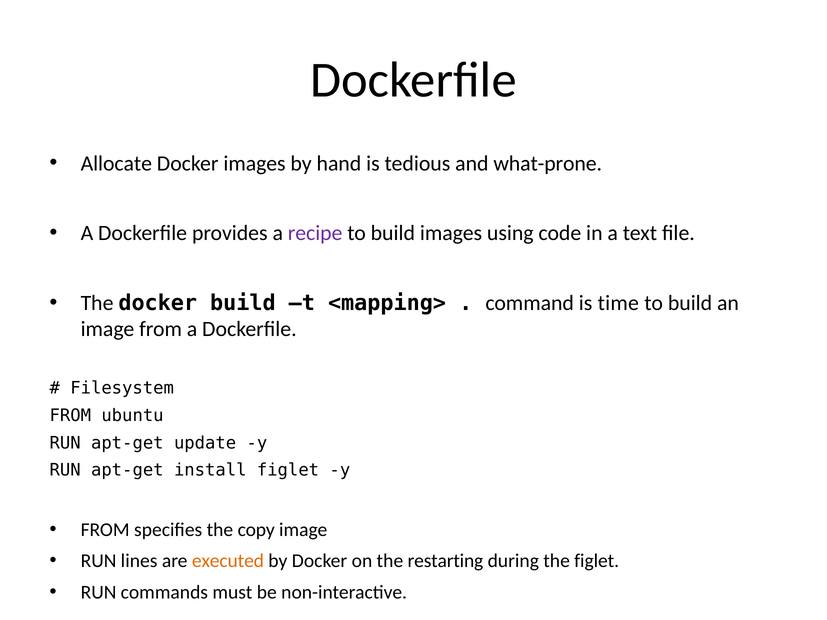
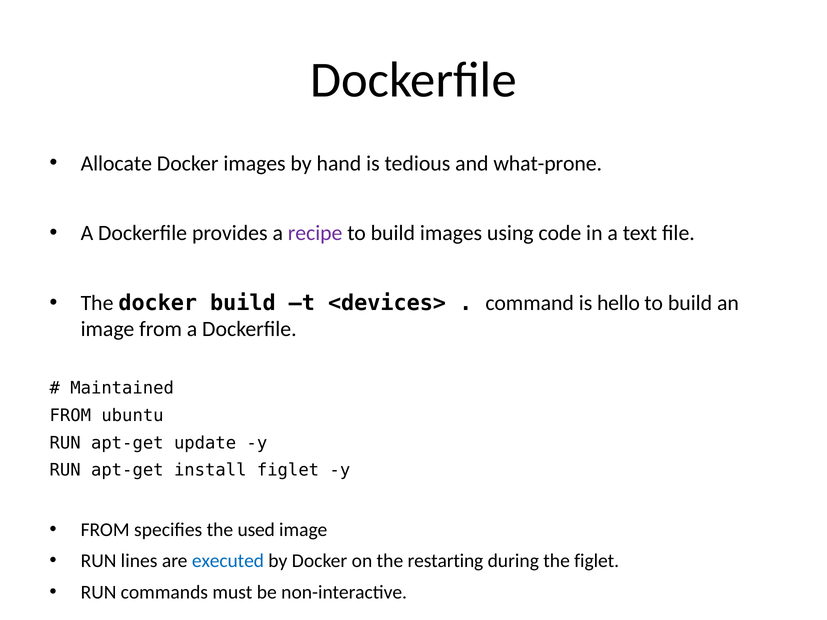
<mapping>: <mapping> -> <devices> (387, 303)
time: time -> hello (618, 303)
Filesystem: Filesystem -> Maintained (122, 388)
copy: copy -> used (256, 530)
executed colour: orange -> blue (228, 561)
